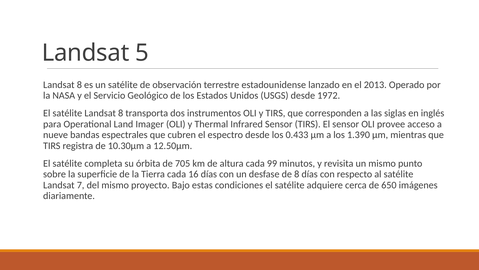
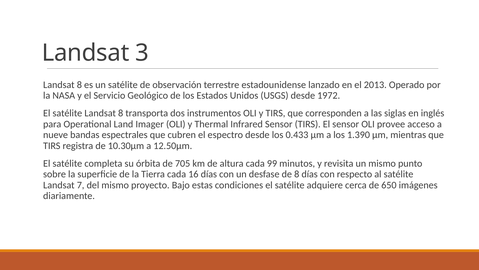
5: 5 -> 3 (142, 53)
